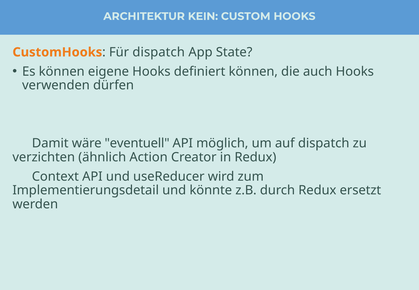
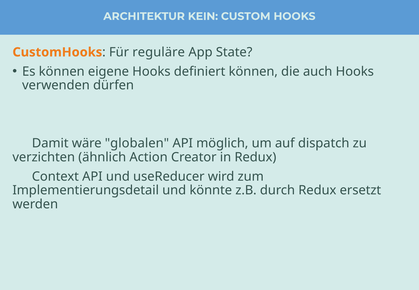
Für dispatch: dispatch -> reguläre (159, 52)
eventuell: eventuell -> globalen (137, 143)
